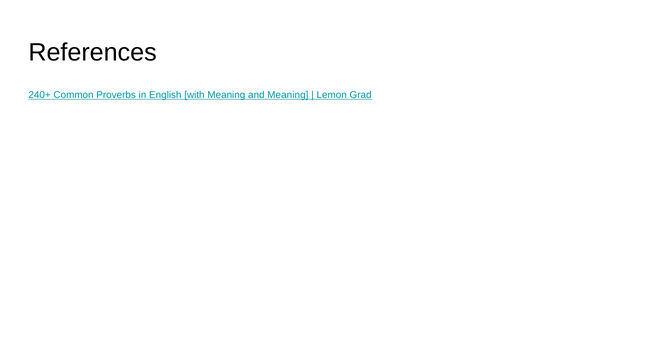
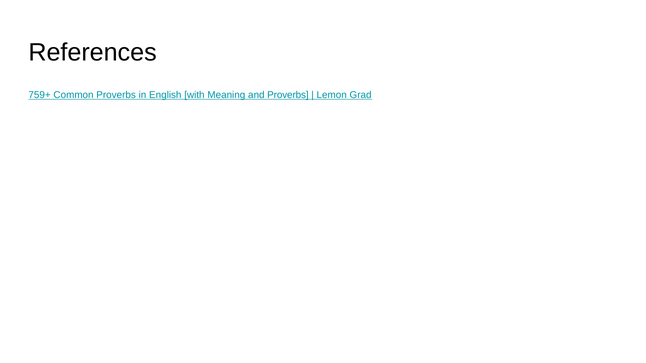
240+: 240+ -> 759+ (40, 95)
and Meaning: Meaning -> Proverbs (288, 95)
